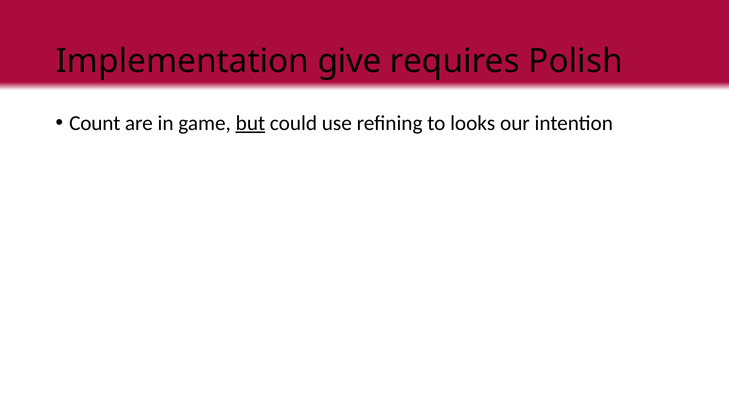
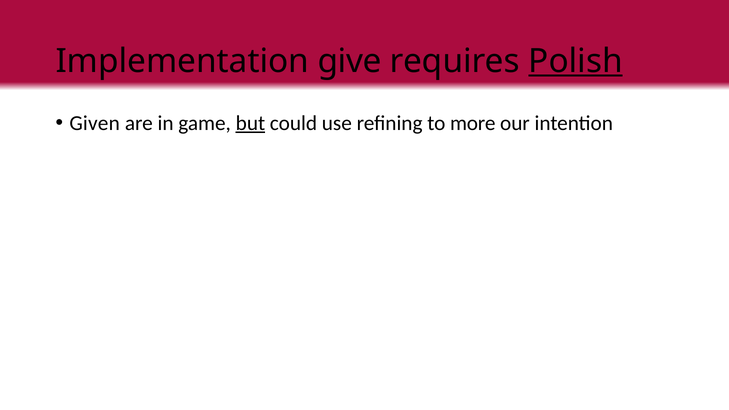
Polish underline: none -> present (576, 61)
Count: Count -> Given (95, 123)
looks: looks -> more (473, 123)
